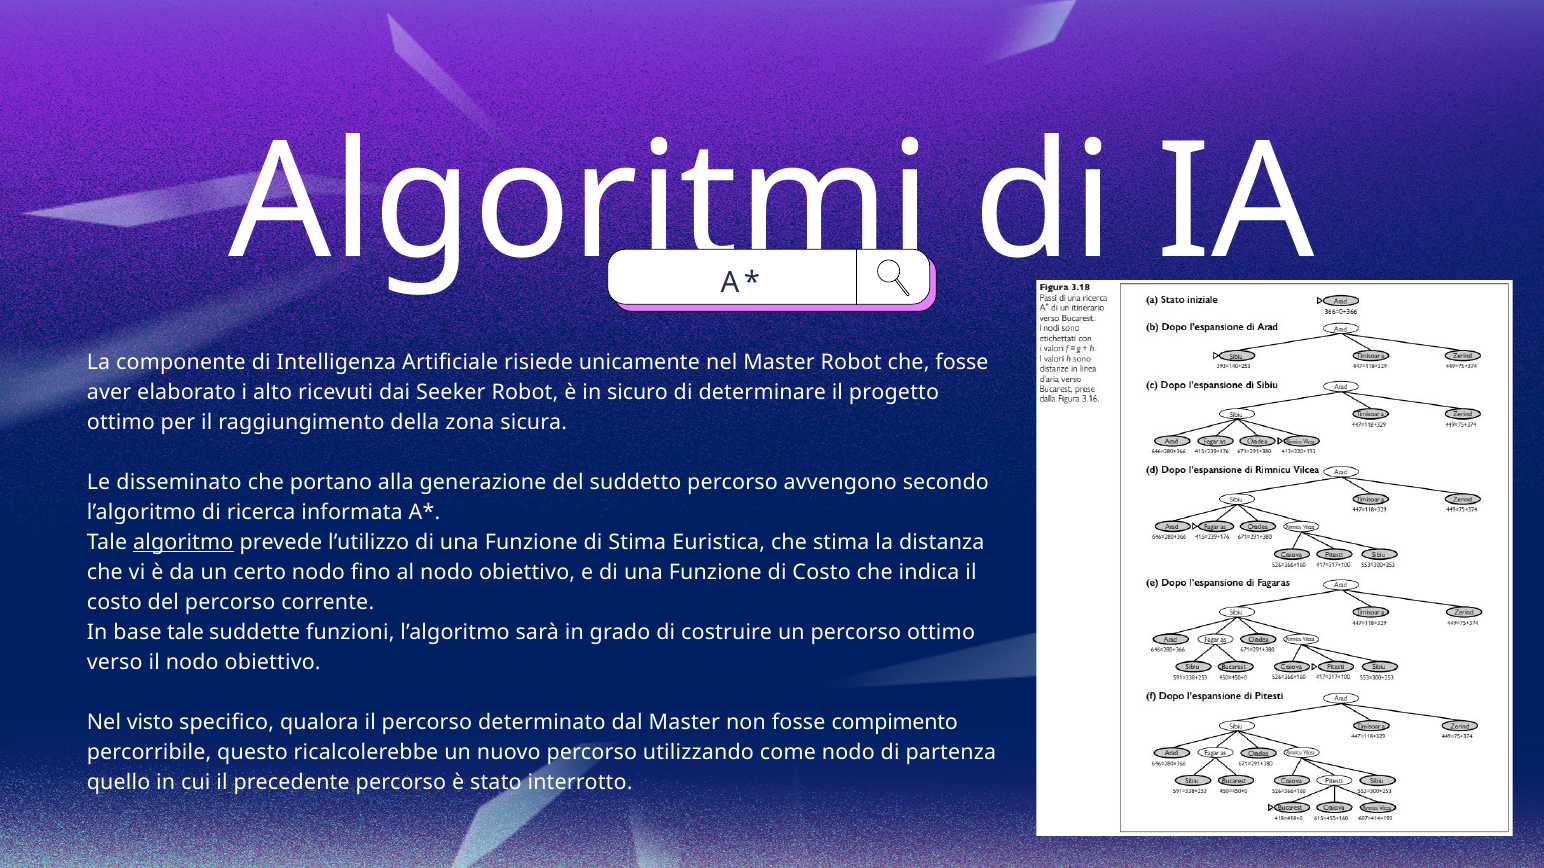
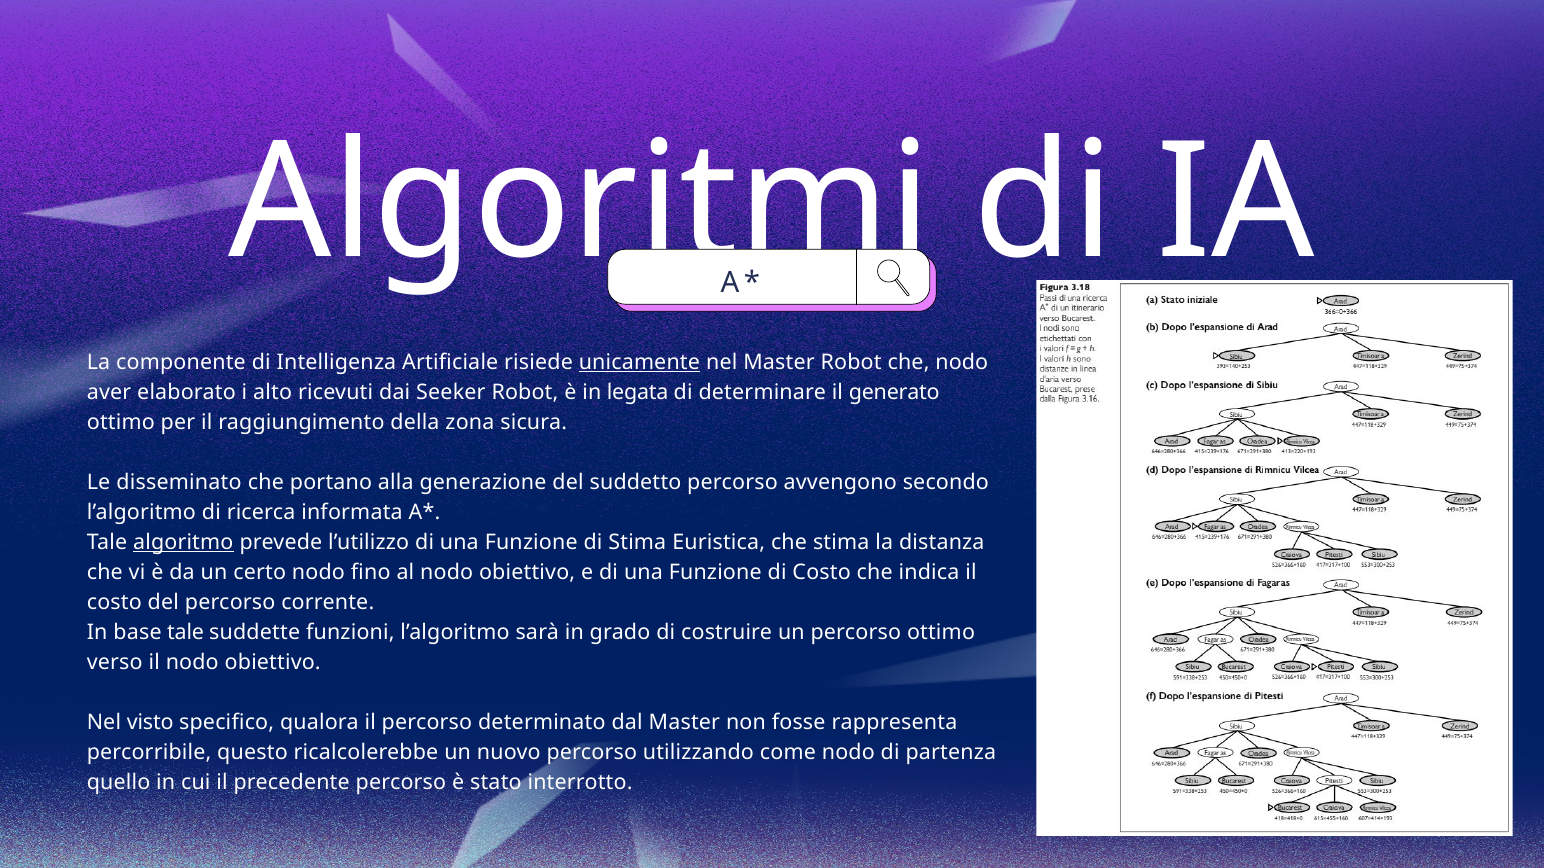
unicamente underline: none -> present (639, 363)
che fosse: fosse -> nodo (962, 363)
sicuro: sicuro -> legata (638, 393)
progetto: progetto -> generato (894, 393)
compimento: compimento -> rappresenta (895, 723)
